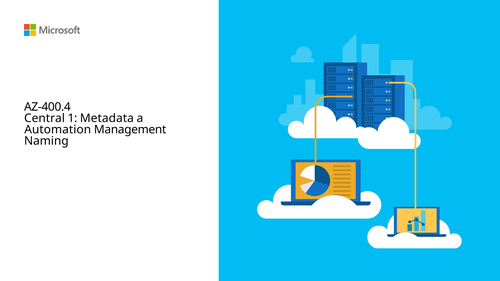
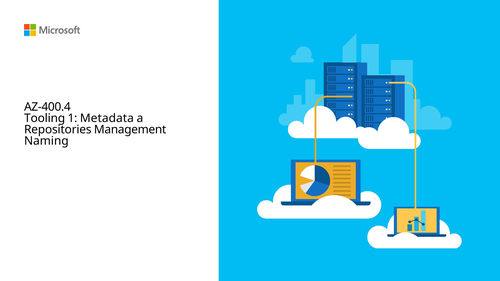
Central: Central -> Tooling (45, 118)
Automation: Automation -> Repositories (58, 130)
